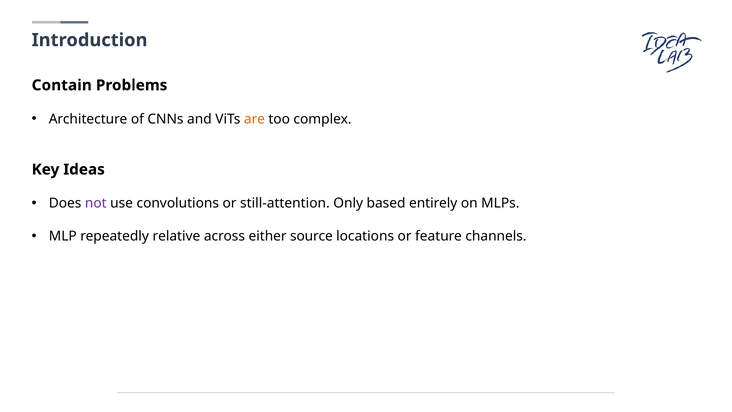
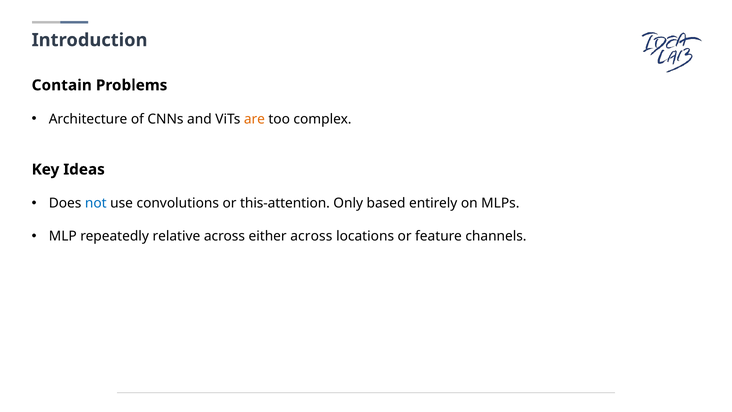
not colour: purple -> blue (96, 203)
still-attention: still-attention -> this-attention (285, 203)
either source: source -> across (311, 236)
